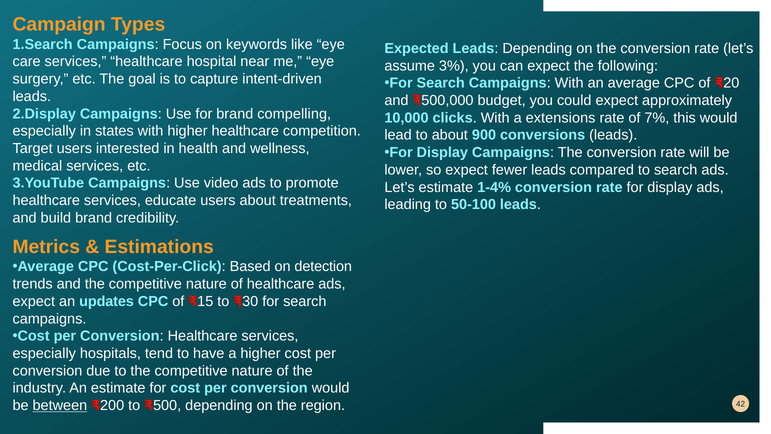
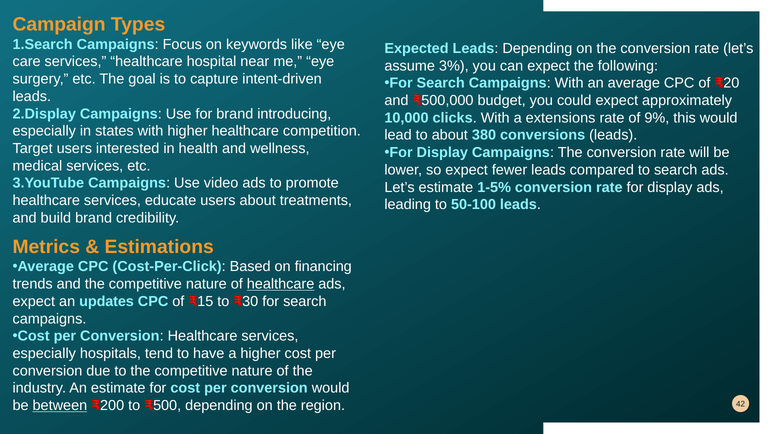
compelling: compelling -> introducing (294, 114)
7%: 7% -> 9% (657, 118)
900: 900 -> 380 (484, 135)
1-4%: 1-4% -> 1-5% (494, 187)
detection: detection -> financing (323, 266)
healthcare underline: none -> present (281, 284)
